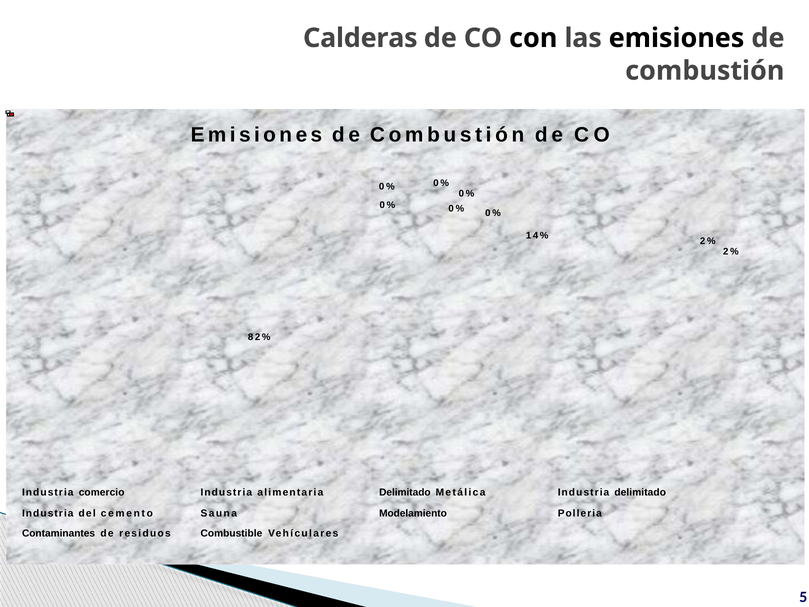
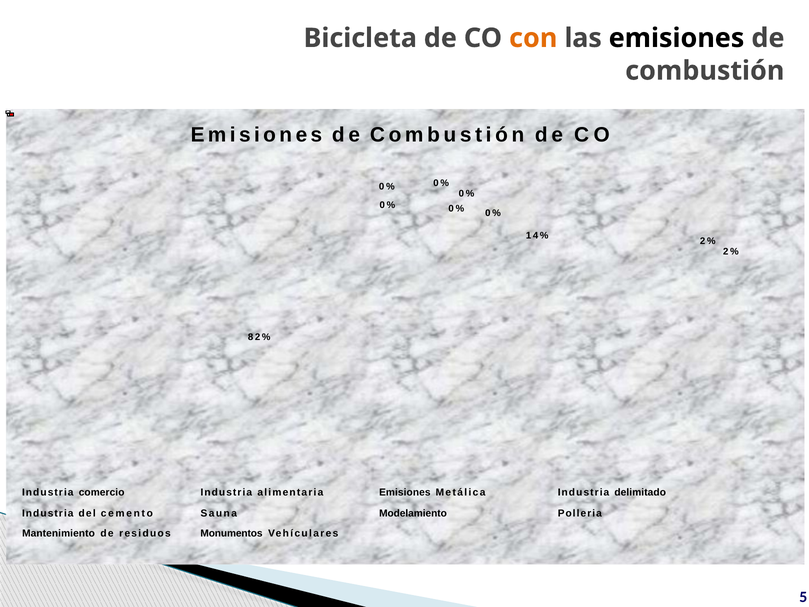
Calderas: Calderas -> Bicicleta (360, 38)
con colour: black -> orange (533, 38)
alimentaria Delimitado: Delimitado -> Emisiones (405, 492)
Contaminantes: Contaminantes -> Mantenimiento (58, 533)
Combustible: Combustible -> Monumentos (231, 533)
